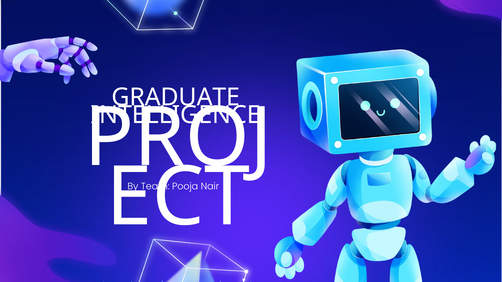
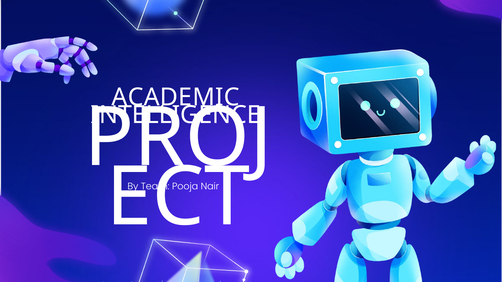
GRADUATE: GRADUATE -> ACADEMIC (176, 97)
